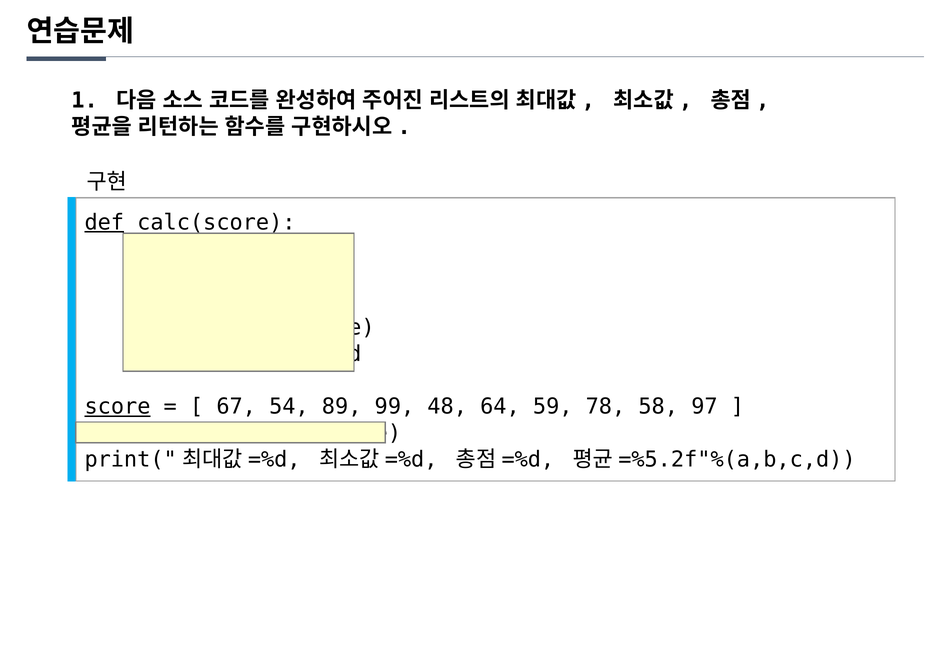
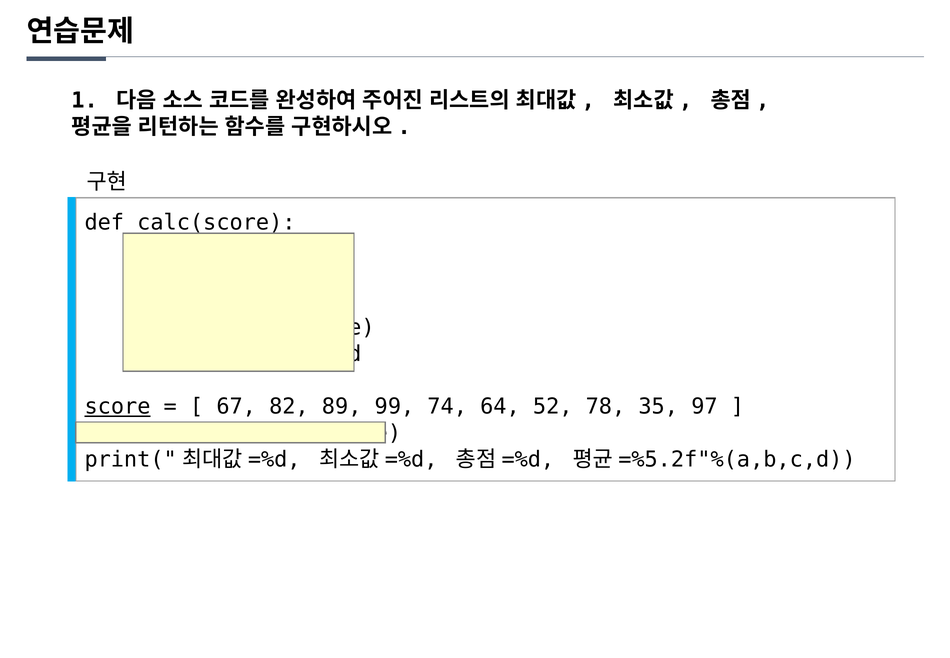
def underline: present -> none (104, 222)
54: 54 -> 82 (289, 407)
48: 48 -> 74 (447, 407)
59: 59 -> 52 (553, 407)
58: 58 -> 35 (658, 407)
